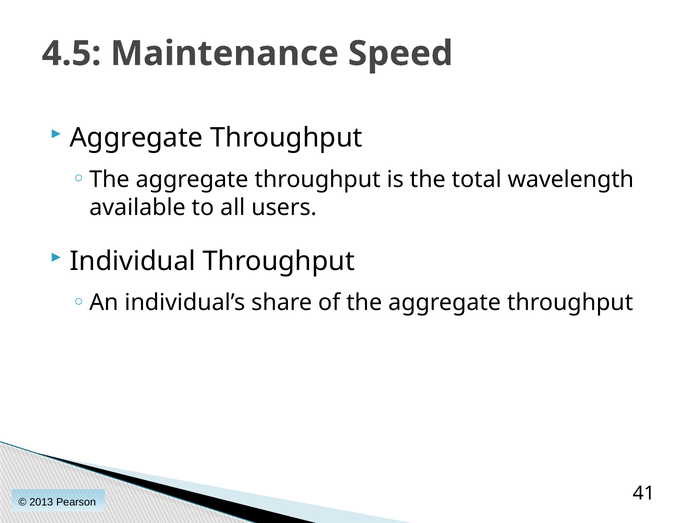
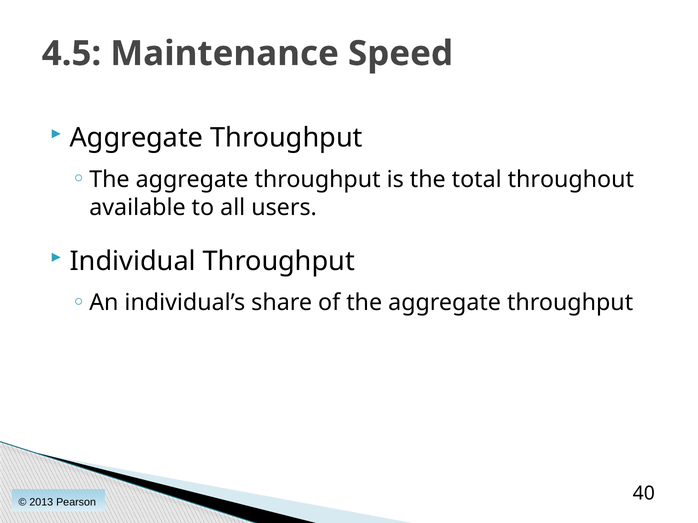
wavelength: wavelength -> throughout (571, 180)
41: 41 -> 40 (644, 494)
